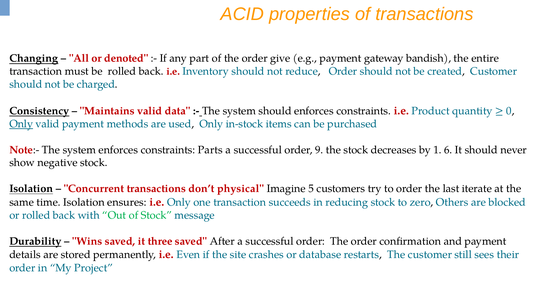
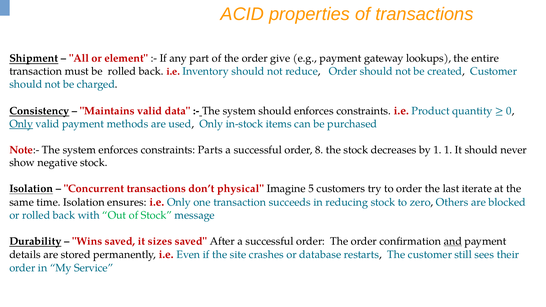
Changing: Changing -> Shipment (34, 58)
denoted: denoted -> element (126, 58)
bandish: bandish -> lookups (429, 58)
9: 9 -> 8 (319, 150)
1 6: 6 -> 1 (448, 150)
three: three -> sizes (160, 241)
and underline: none -> present (453, 241)
Project: Project -> Service (94, 268)
